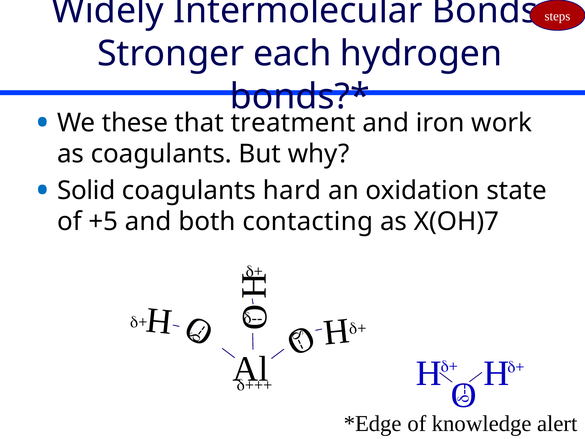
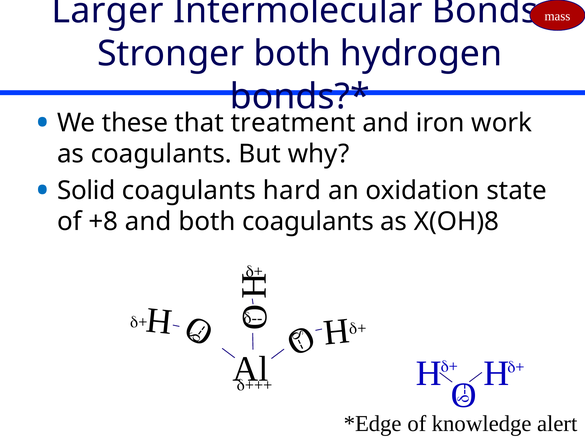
Widely: Widely -> Larger (107, 11)
steps: steps -> mass (557, 16)
Stronger each: each -> both (292, 54)
+5: +5 -> +8 (103, 222)
both contacting: contacting -> coagulants (308, 222)
X(OH)7: X(OH)7 -> X(OH)8 (456, 222)
